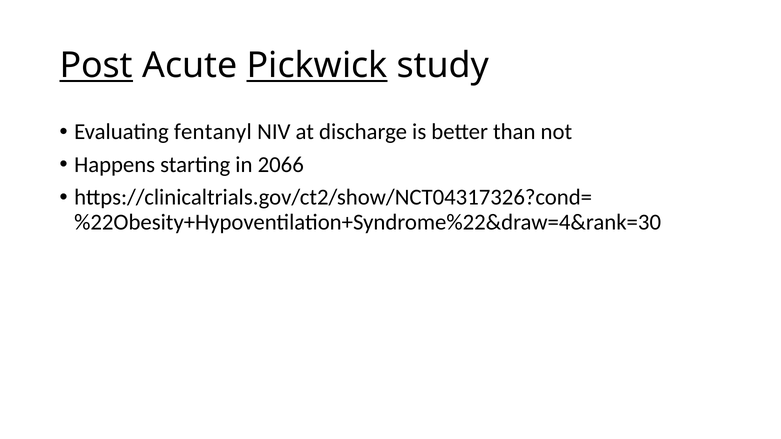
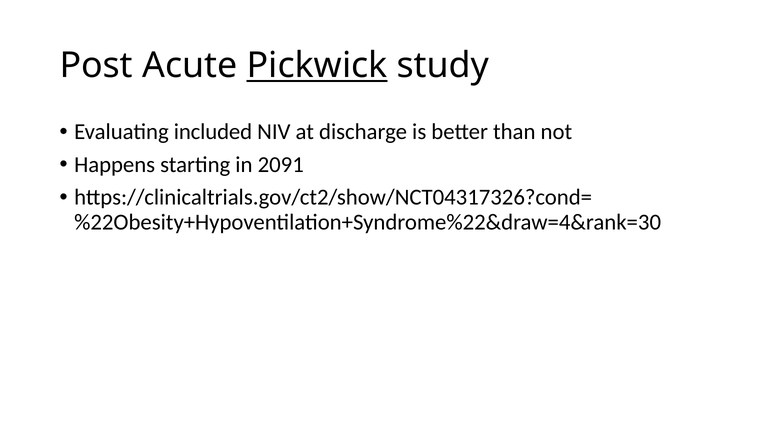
Post underline: present -> none (96, 66)
fentanyl: fentanyl -> included (213, 132)
2066: 2066 -> 2091 (281, 165)
